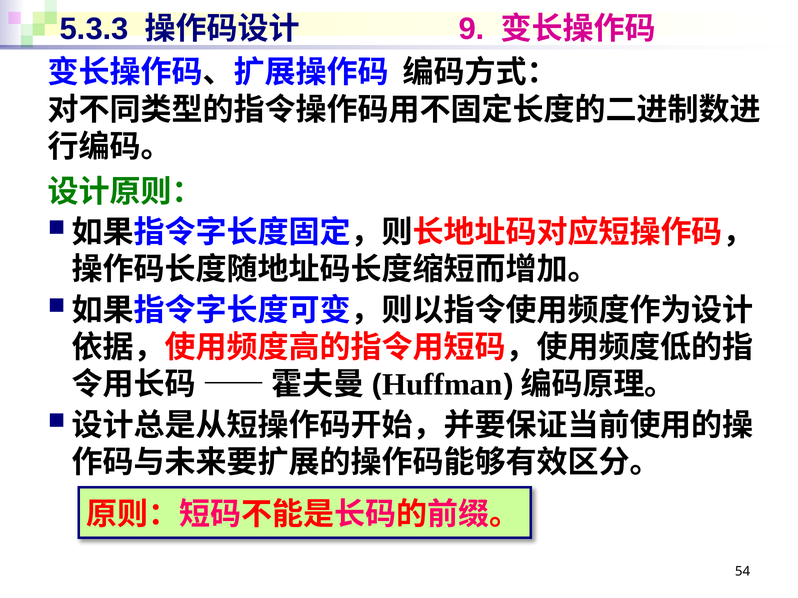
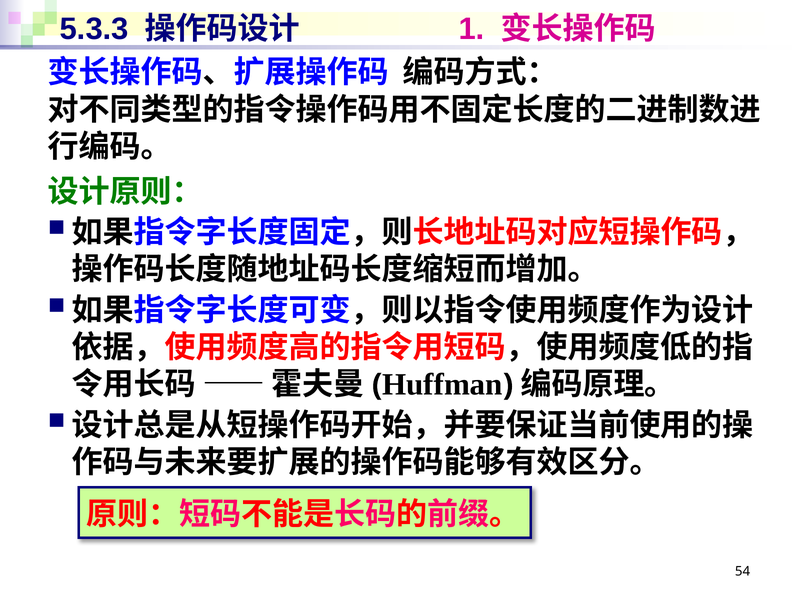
9: 9 -> 1 (472, 29)
